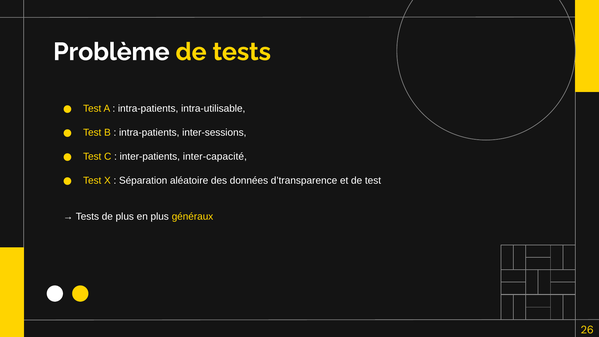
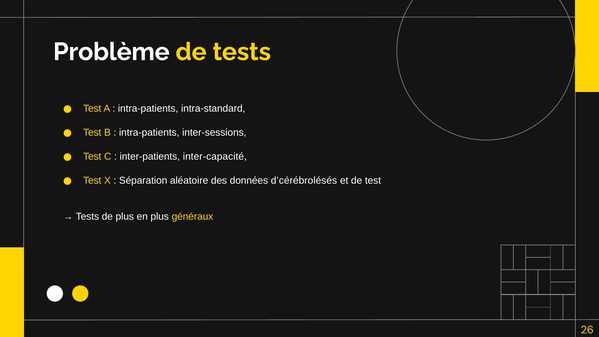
intra-utilisable: intra-utilisable -> intra-standard (213, 109)
d’transparence: d’transparence -> d’cérébrolésés (304, 181)
